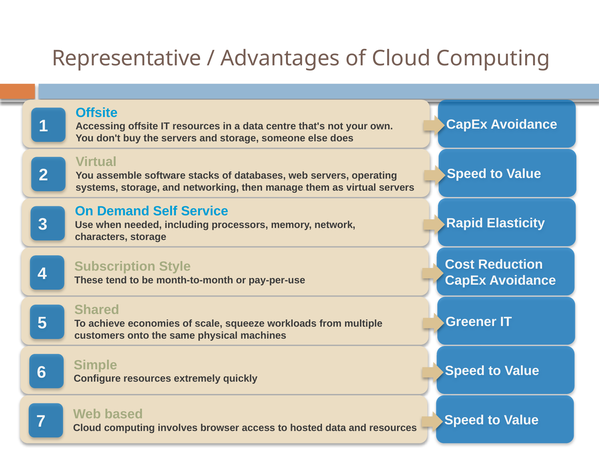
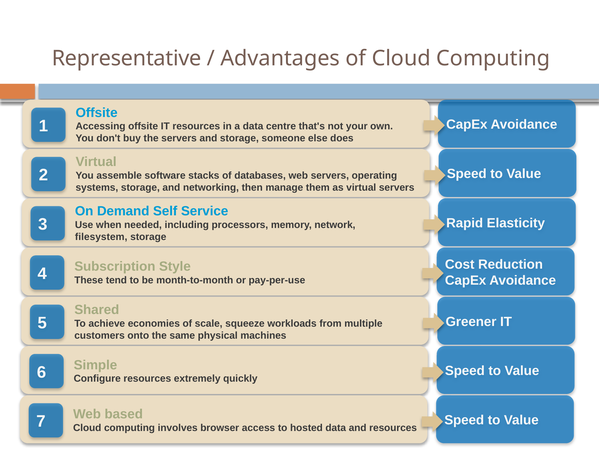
characters: characters -> filesystem (101, 237)
